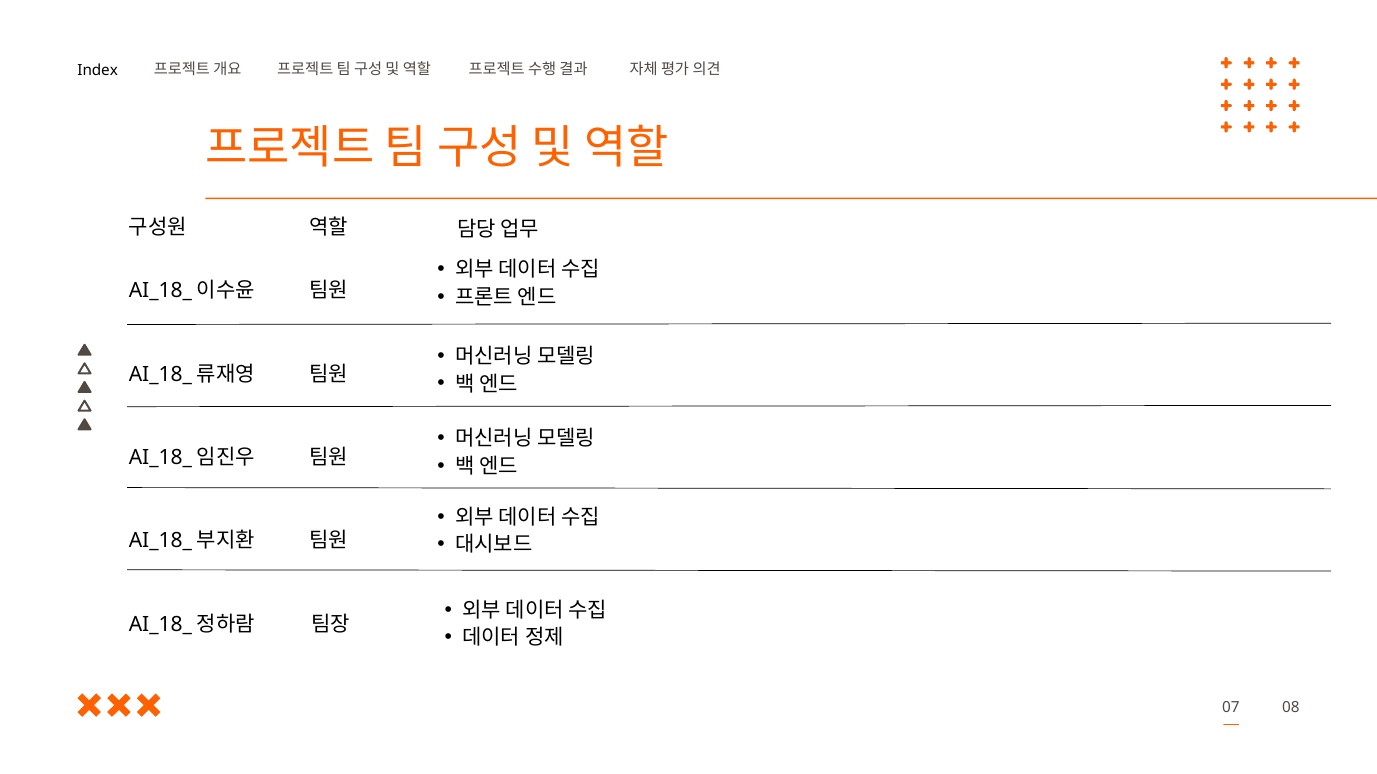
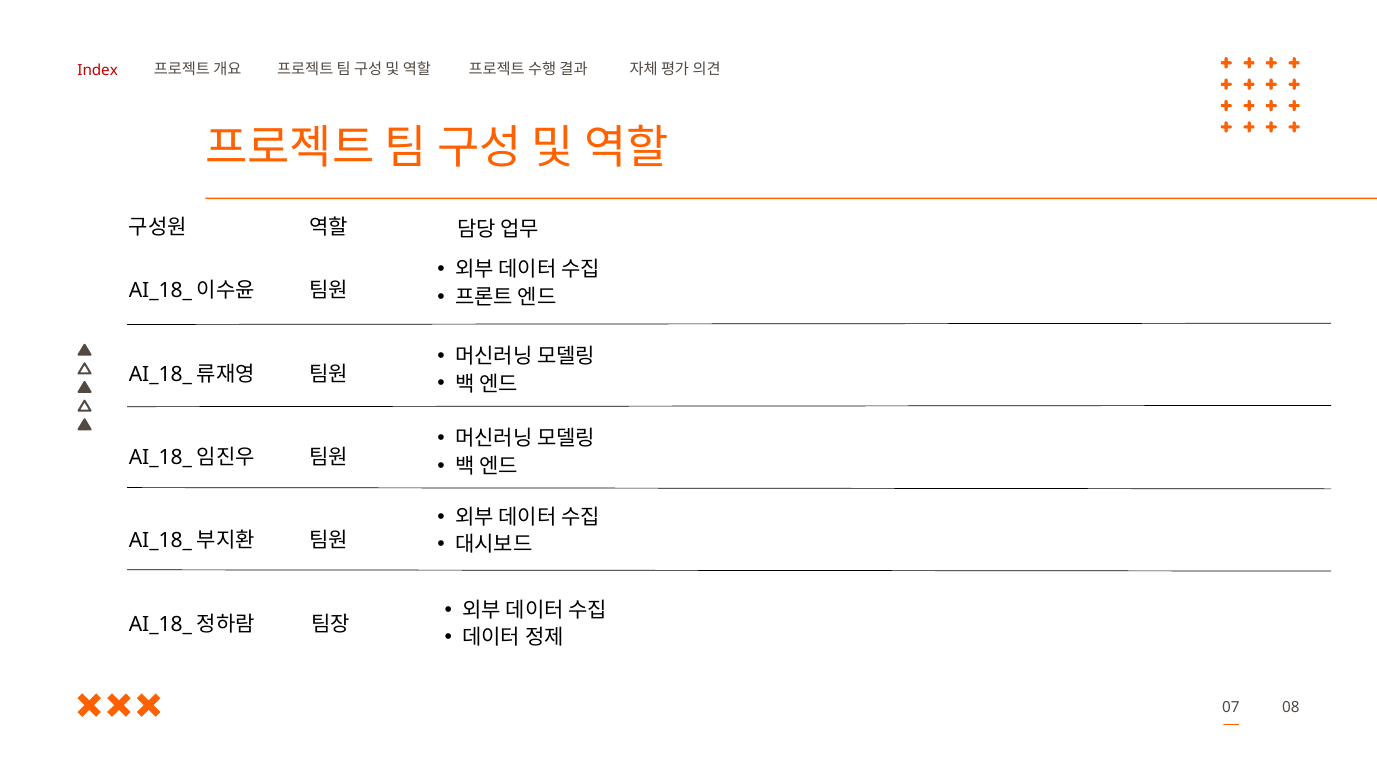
Index colour: black -> red (98, 70)
